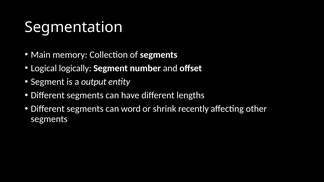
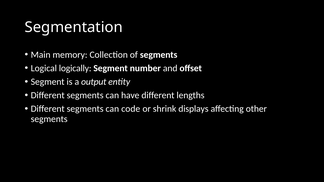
word: word -> code (131, 109)
recently: recently -> displays (193, 109)
